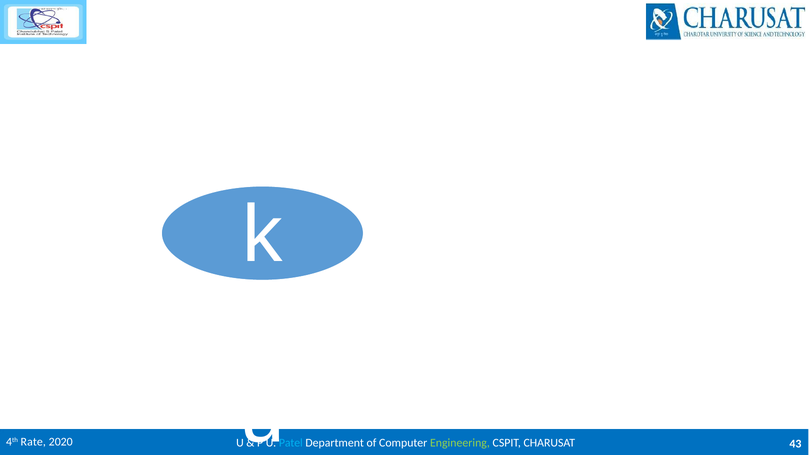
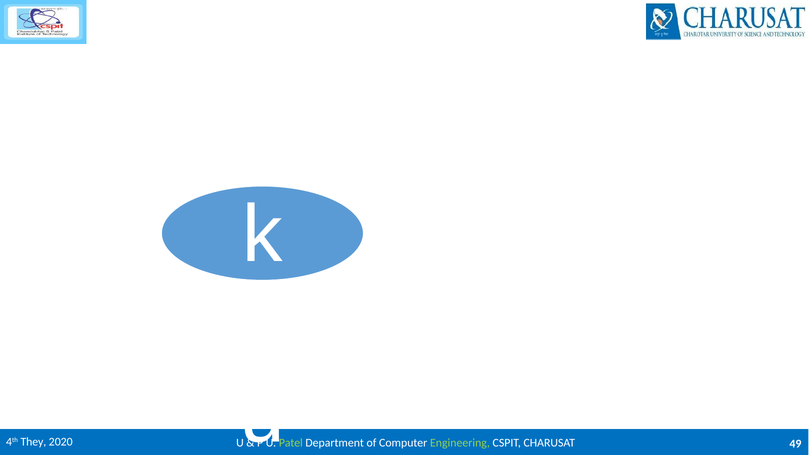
Rate: Rate -> They (33, 442)
Patel colour: light blue -> light green (291, 443)
43: 43 -> 49 (795, 444)
